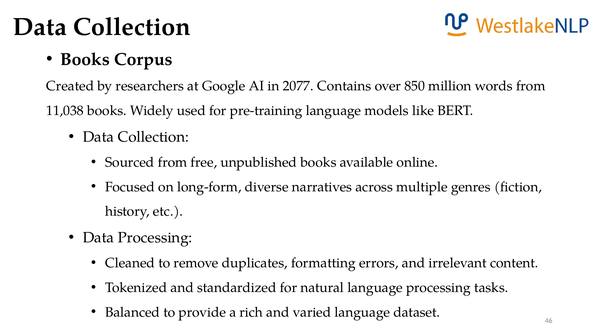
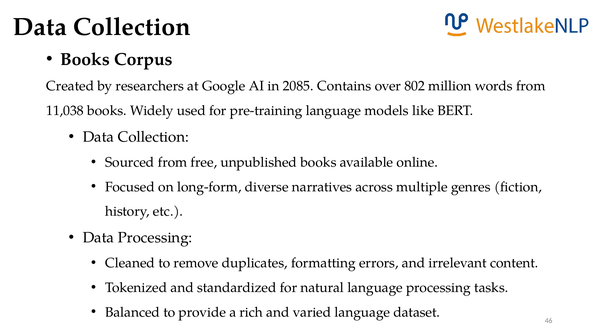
2077: 2077 -> 2085 (298, 86)
850: 850 -> 802 (415, 86)
